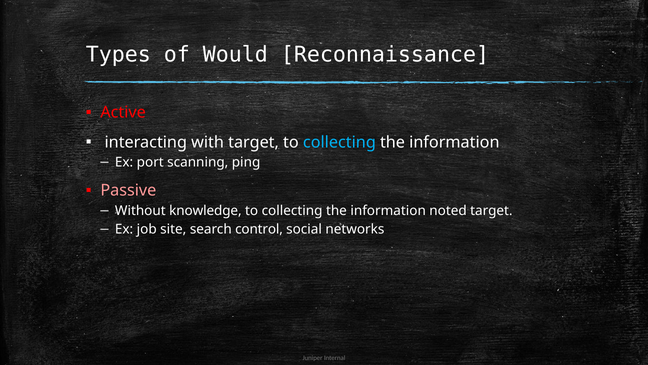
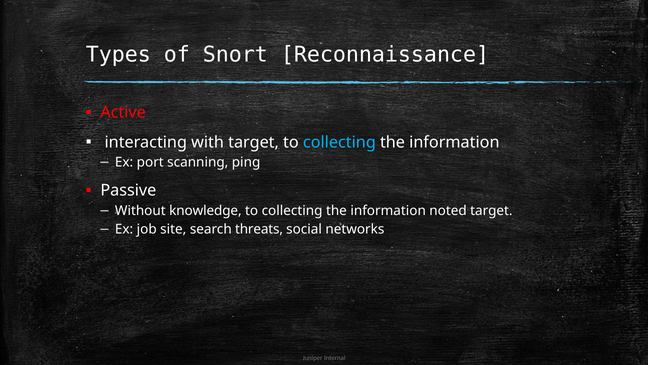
Would: Would -> Snort (235, 55)
Passive colour: pink -> white (128, 190)
control: control -> threats (259, 229)
